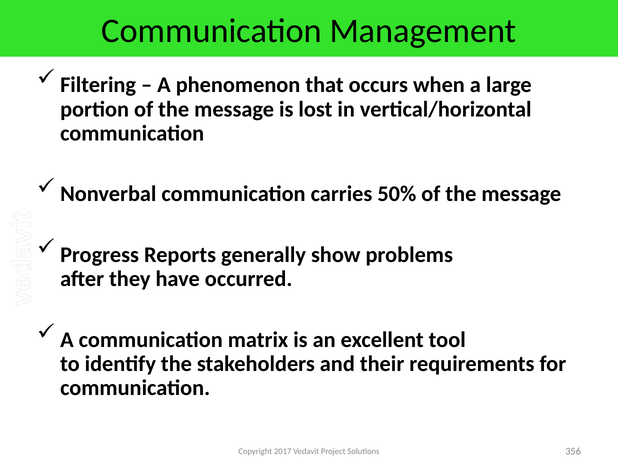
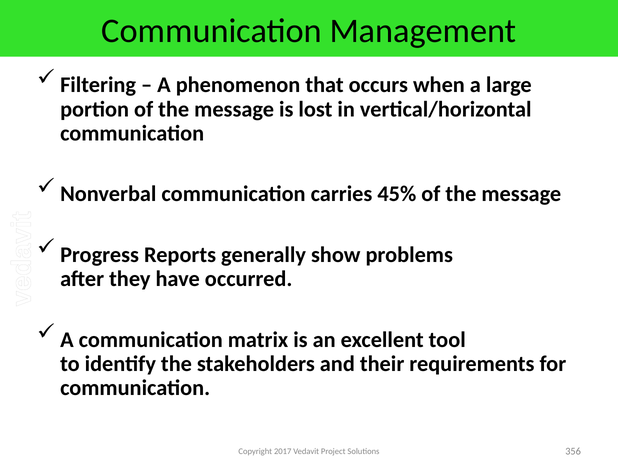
50%: 50% -> 45% (397, 194)
